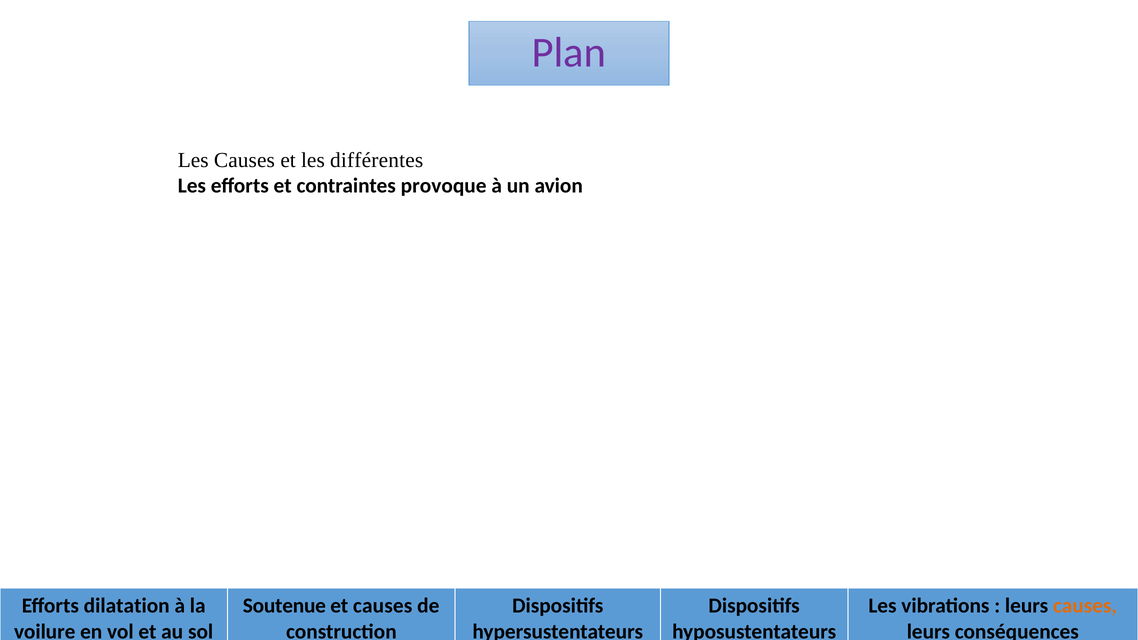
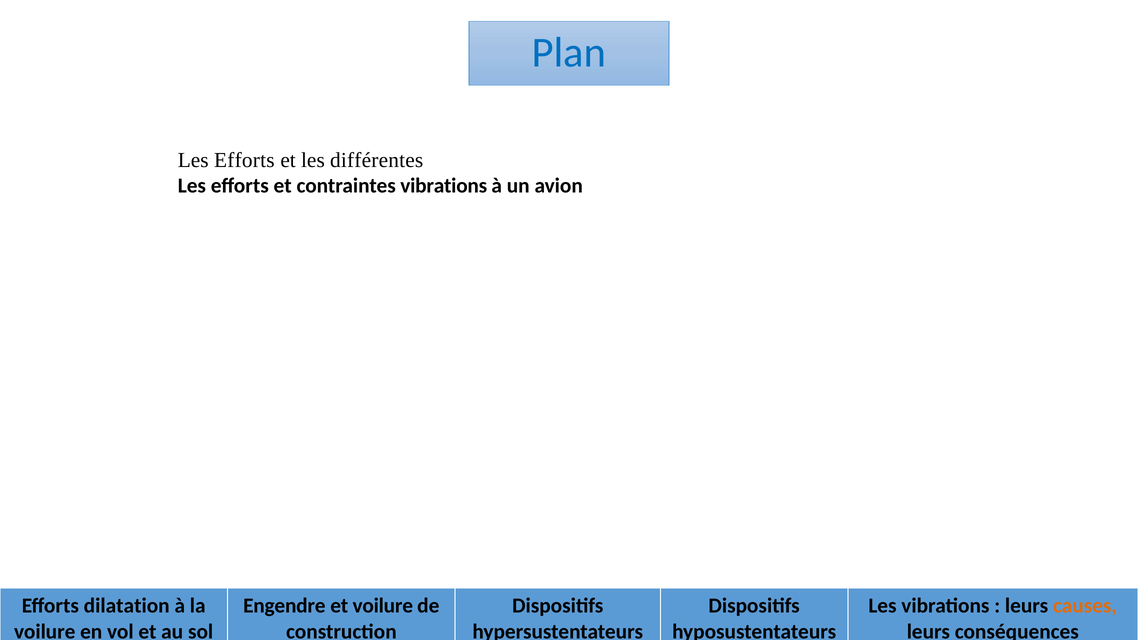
Plan colour: purple -> blue (569, 53)
Causes: Causes -> Efforts (244, 160)
contraintes provoque: provoque -> vibrations (444, 186)
Soutenue: Soutenue -> Engendre (284, 606)
et causes: causes -> voilure (383, 606)
